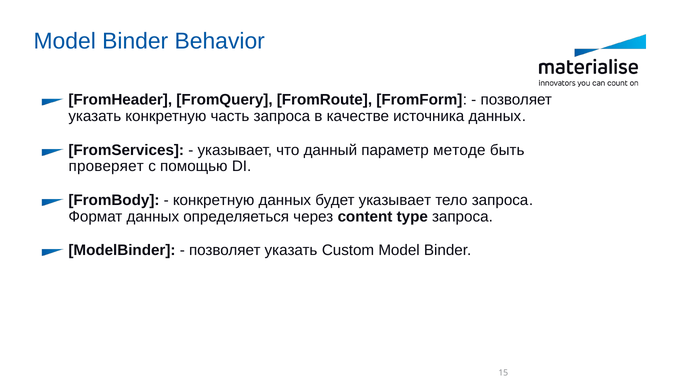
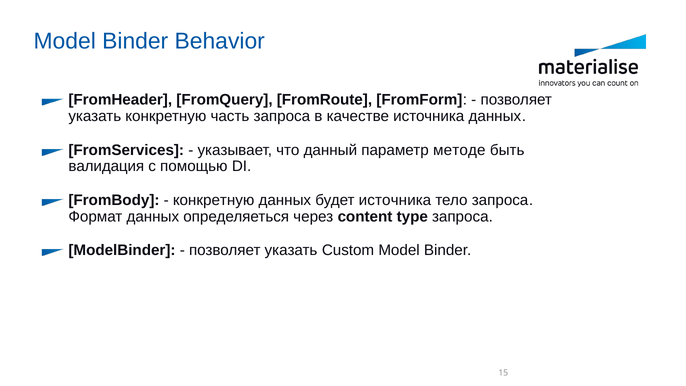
проверяет: проверяет -> валидация (106, 166)
будет указывает: указывает -> источника (395, 200)
